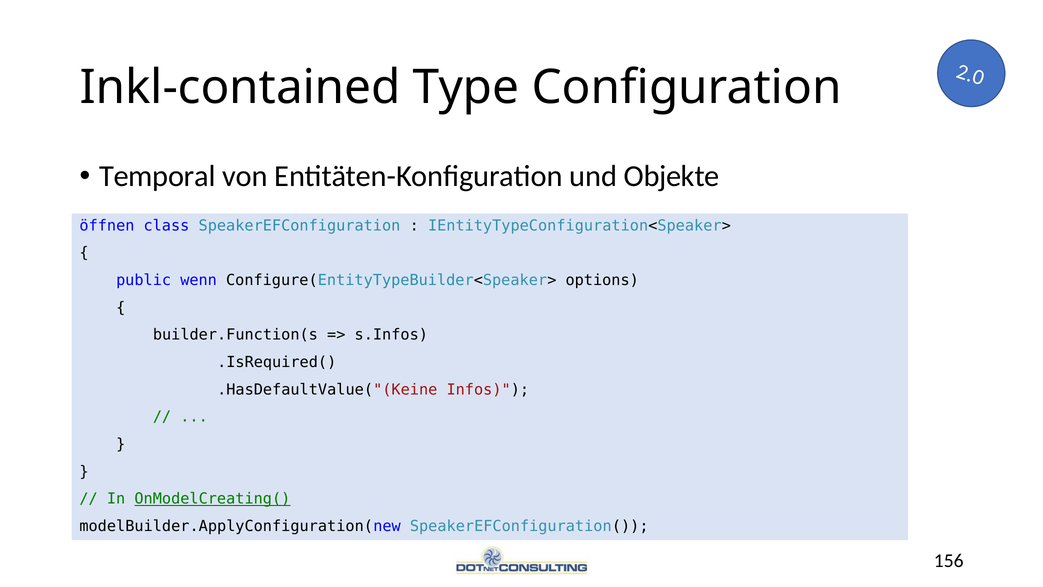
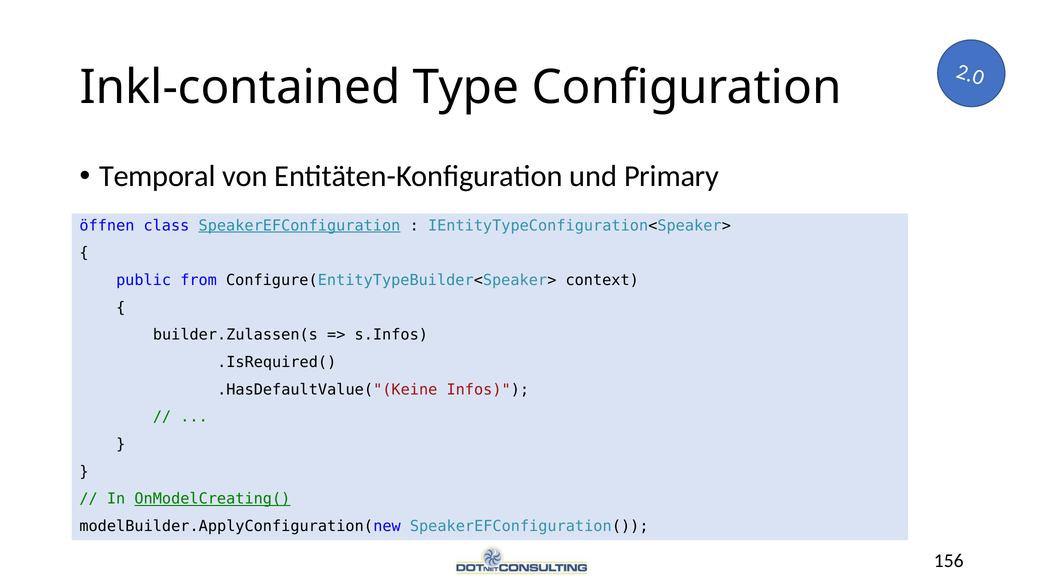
Objekte: Objekte -> Primary (672, 176)
SpeakerEFConfiguration underline: none -> present (299, 225)
wenn: wenn -> from (199, 280)
options: options -> context (602, 280)
builder.Function(s: builder.Function(s -> builder.Zulassen(s (235, 335)
